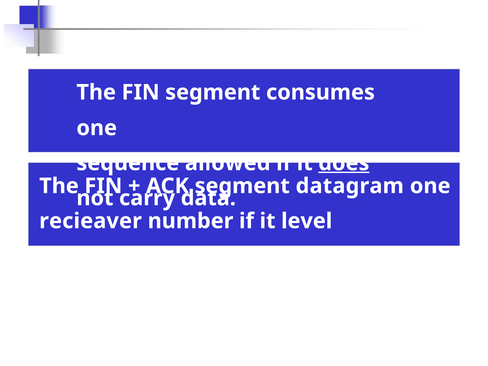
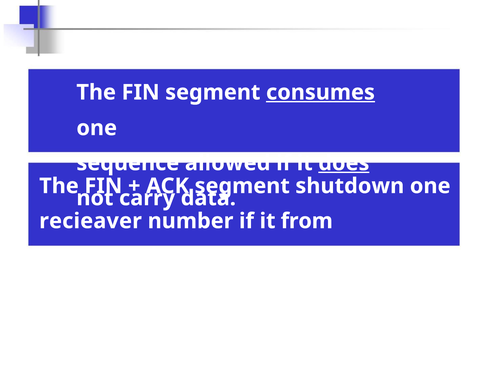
consumes underline: none -> present (320, 92)
datagram: datagram -> shutdown (350, 186)
level: level -> from (307, 221)
